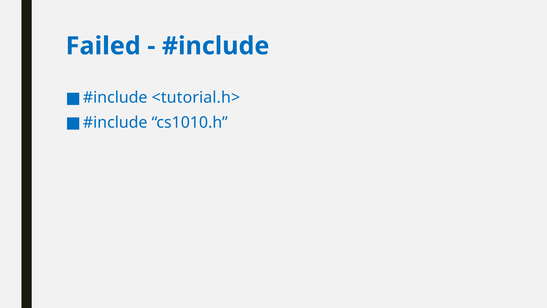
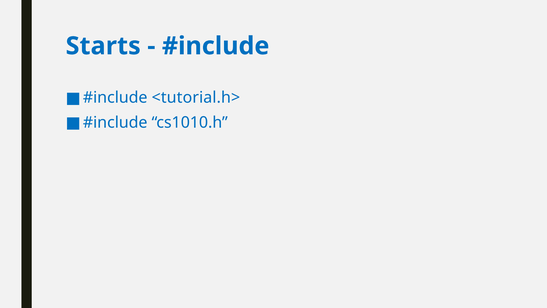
Failed: Failed -> Starts (103, 46)
